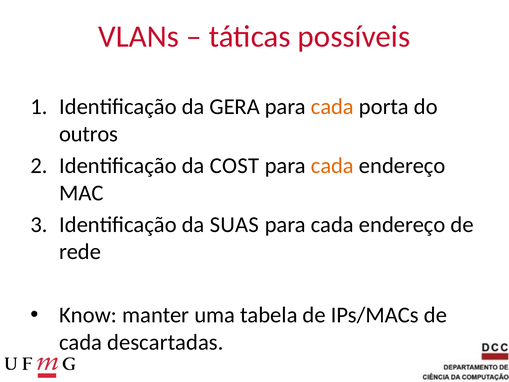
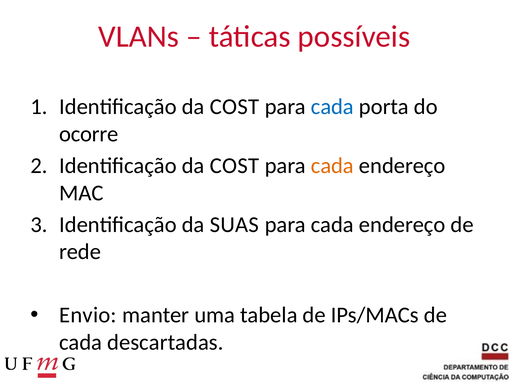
GERA: GERA -> COST (234, 107)
cada colour: orange -> blue (332, 107)
outros: outros -> ocorre (89, 134)
Know: Know -> Envio (88, 315)
